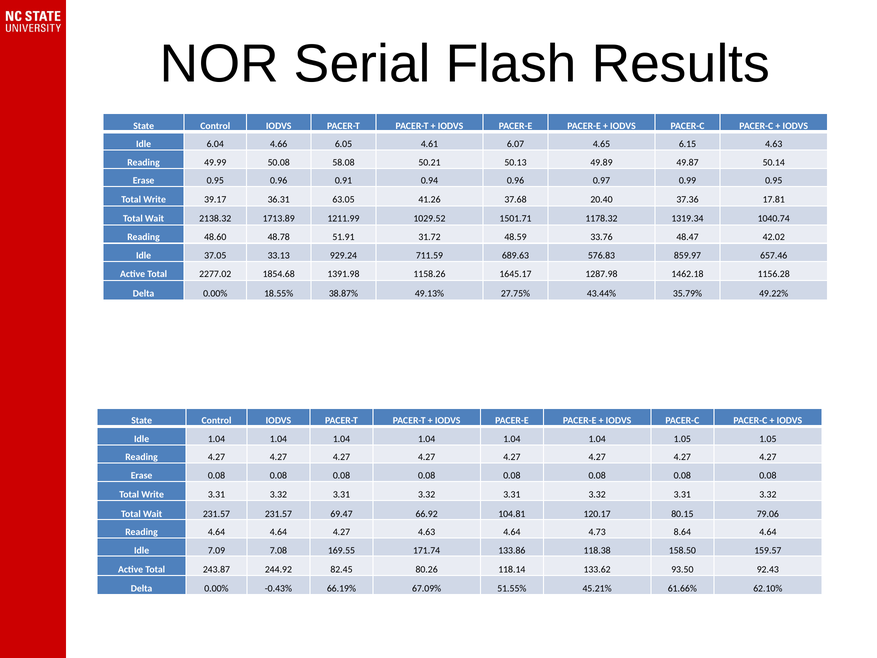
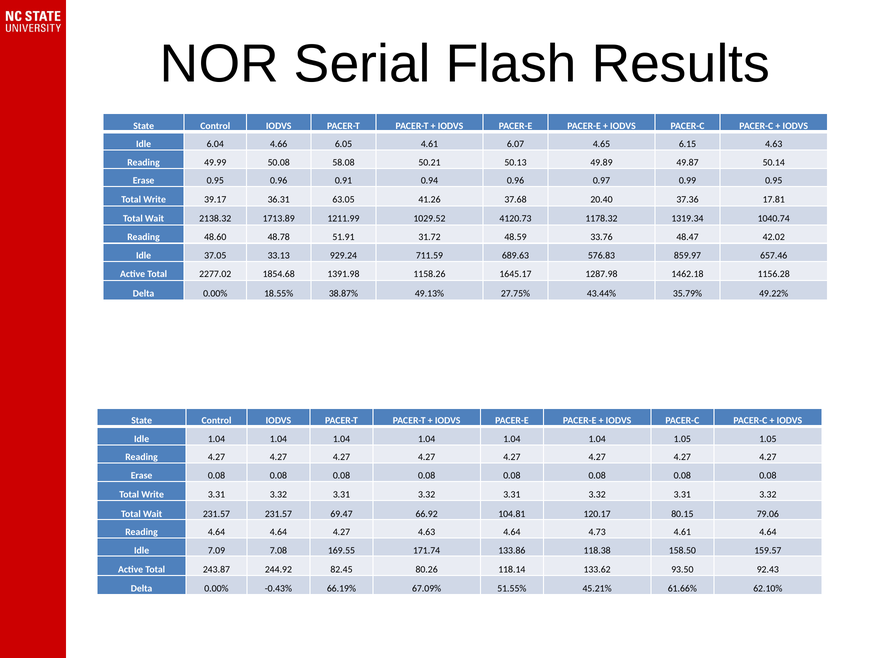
1501.71: 1501.71 -> 4120.73 (515, 218)
4.73 8.64: 8.64 -> 4.61 (682, 532)
